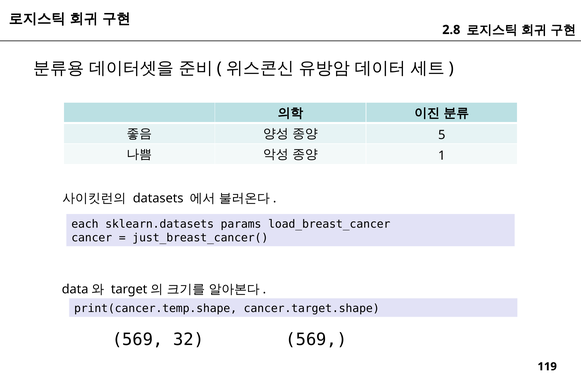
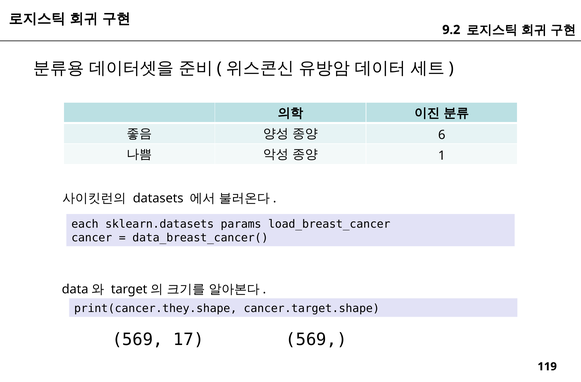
2.8: 2.8 -> 9.2 (451, 30)
5: 5 -> 6 (442, 135)
just_breast_cancer(: just_breast_cancer( -> data_breast_cancer( (200, 238)
print(cancer.temp.shape: print(cancer.temp.shape -> print(cancer.they.shape (156, 308)
32: 32 -> 17 (189, 339)
